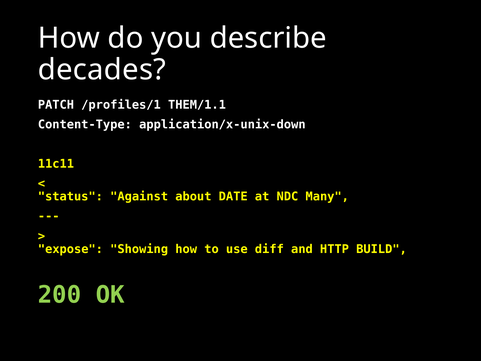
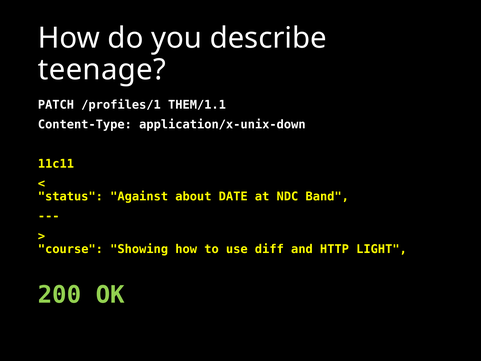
decades: decades -> teenage (102, 70)
Many: Many -> Band (327, 197)
expose: expose -> course (70, 249)
BUILD: BUILD -> LIGHT (382, 249)
